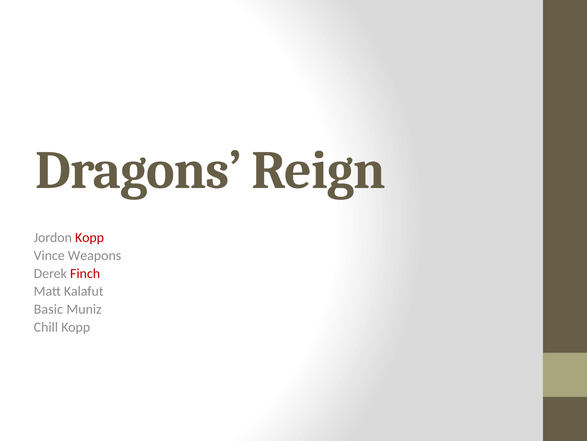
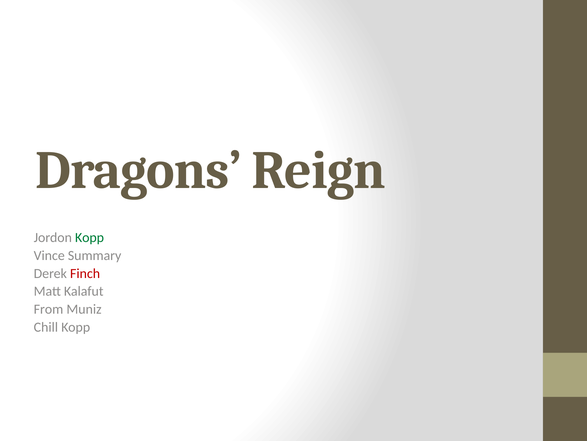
Kopp colour: red -> green (90, 237)
Weapons: Weapons -> Summary (95, 255)
Basic: Basic -> From (48, 309)
